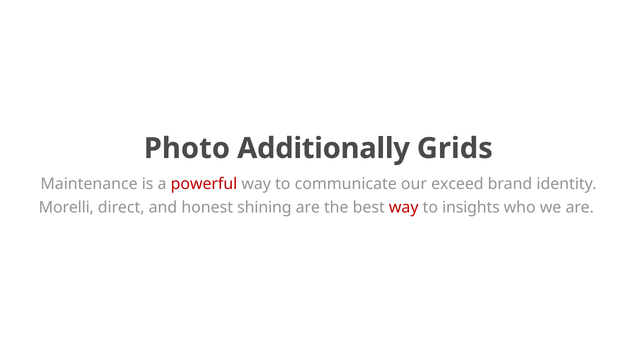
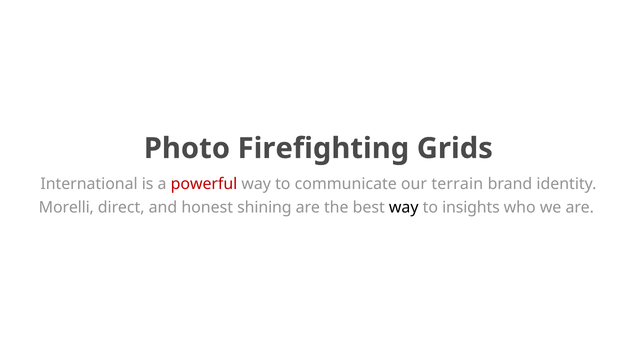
Additionally: Additionally -> Firefighting (323, 148)
Maintenance: Maintenance -> International (89, 183)
exceed: exceed -> terrain (457, 183)
way colour: red -> black (404, 207)
